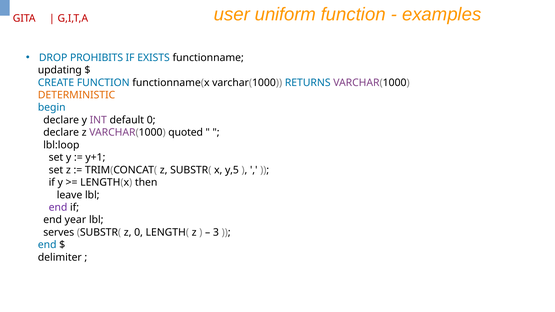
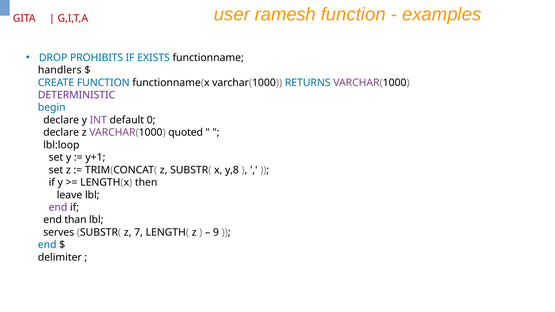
uniform: uniform -> ramesh (285, 14)
updating: updating -> handlers (60, 70)
DETERMINISTIC colour: orange -> purple (77, 95)
y,5: y,5 -> y,8 (232, 170)
year: year -> than (75, 220)
z 0: 0 -> 7 (139, 232)
3: 3 -> 9 (216, 232)
